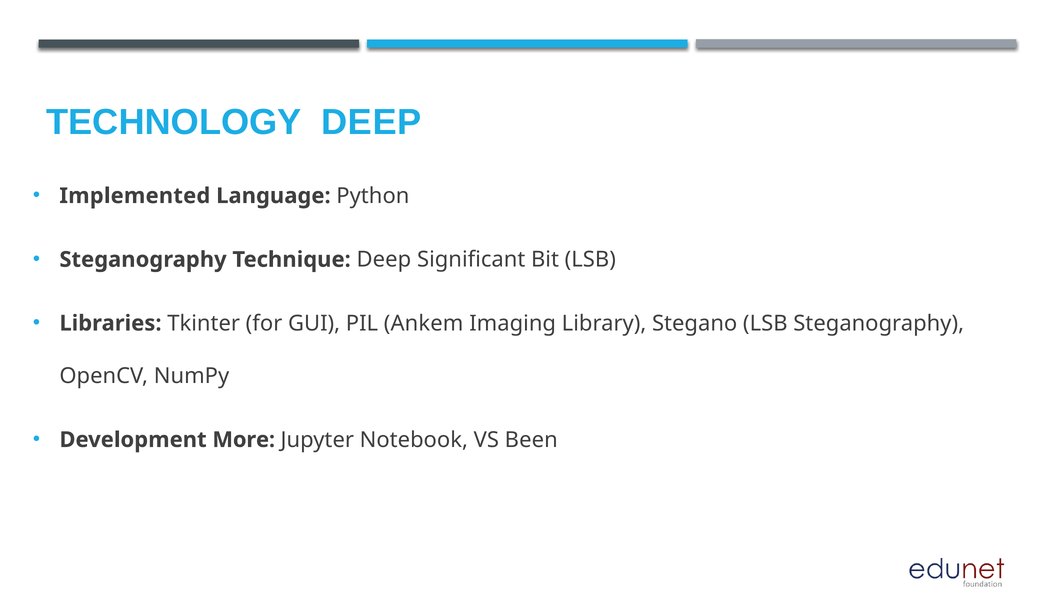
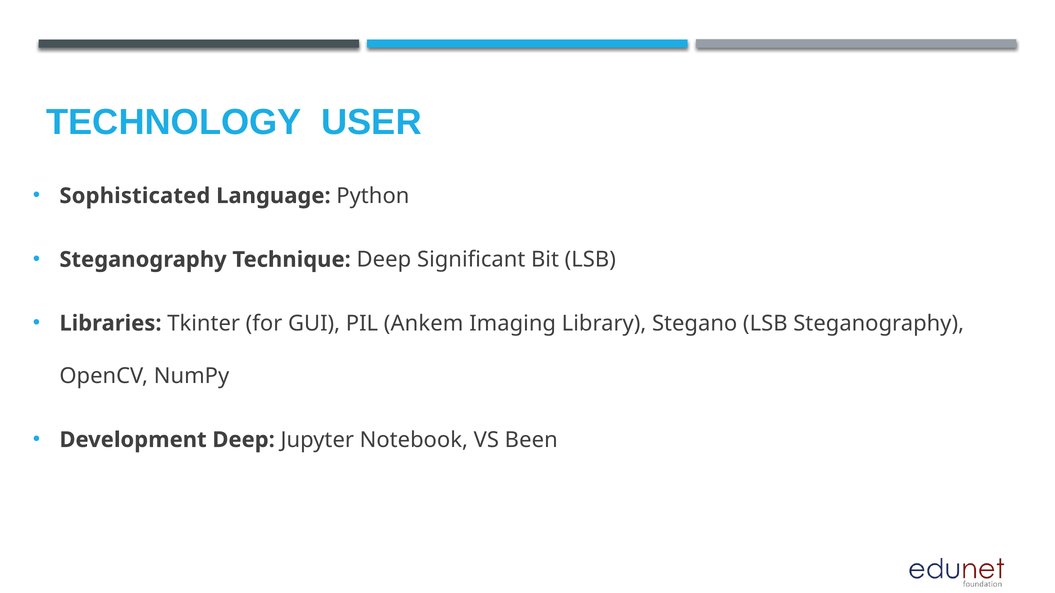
TECHNOLOGY DEEP: DEEP -> USER (371, 122)
Implemented: Implemented -> Sophisticated (135, 196)
Development More: More -> Deep (244, 440)
